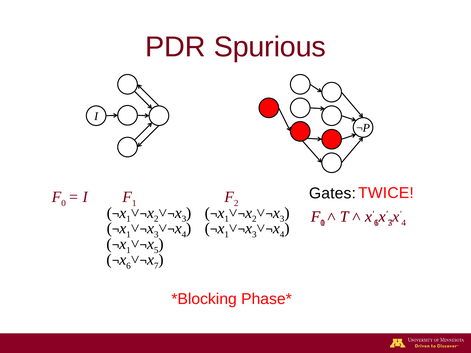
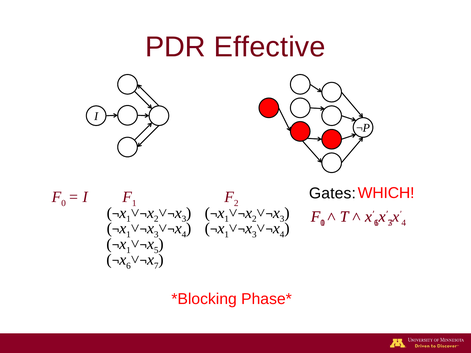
Spurious: Spurious -> Effective (270, 47)
TWICE: TWICE -> WHICH (386, 193)
